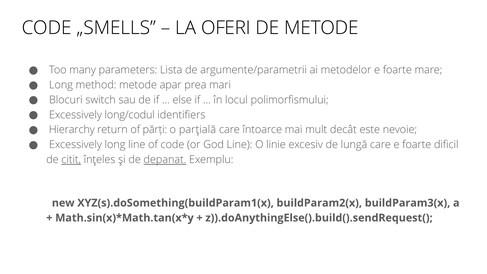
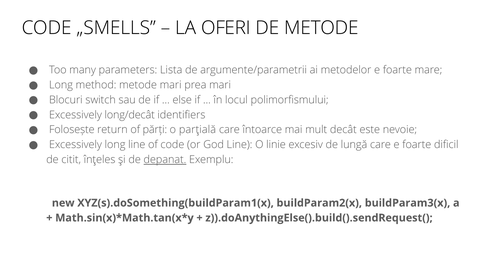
metode apar: apar -> mari (171, 85)
long/codul: long/codul -> long/decât (130, 115)
Hierarchy: Hierarchy -> Folosește (72, 130)
citit underline: present -> none (71, 160)
